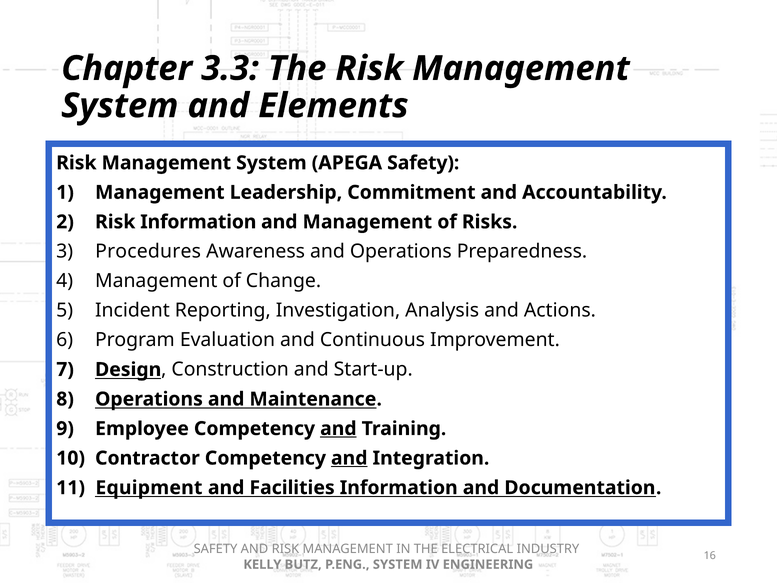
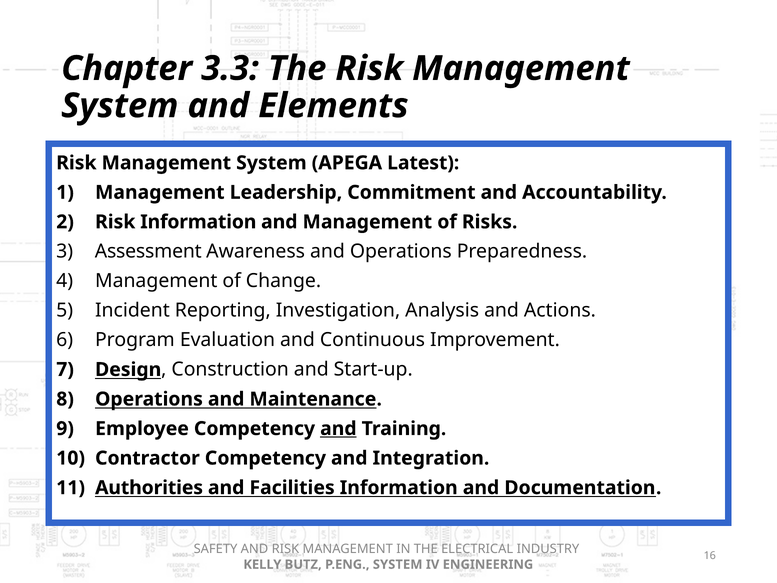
APEGA Safety: Safety -> Latest (423, 163)
Procedures: Procedures -> Assessment (148, 251)
and underline: present -> none (349, 458)
Equipment: Equipment -> Authorities (149, 488)
